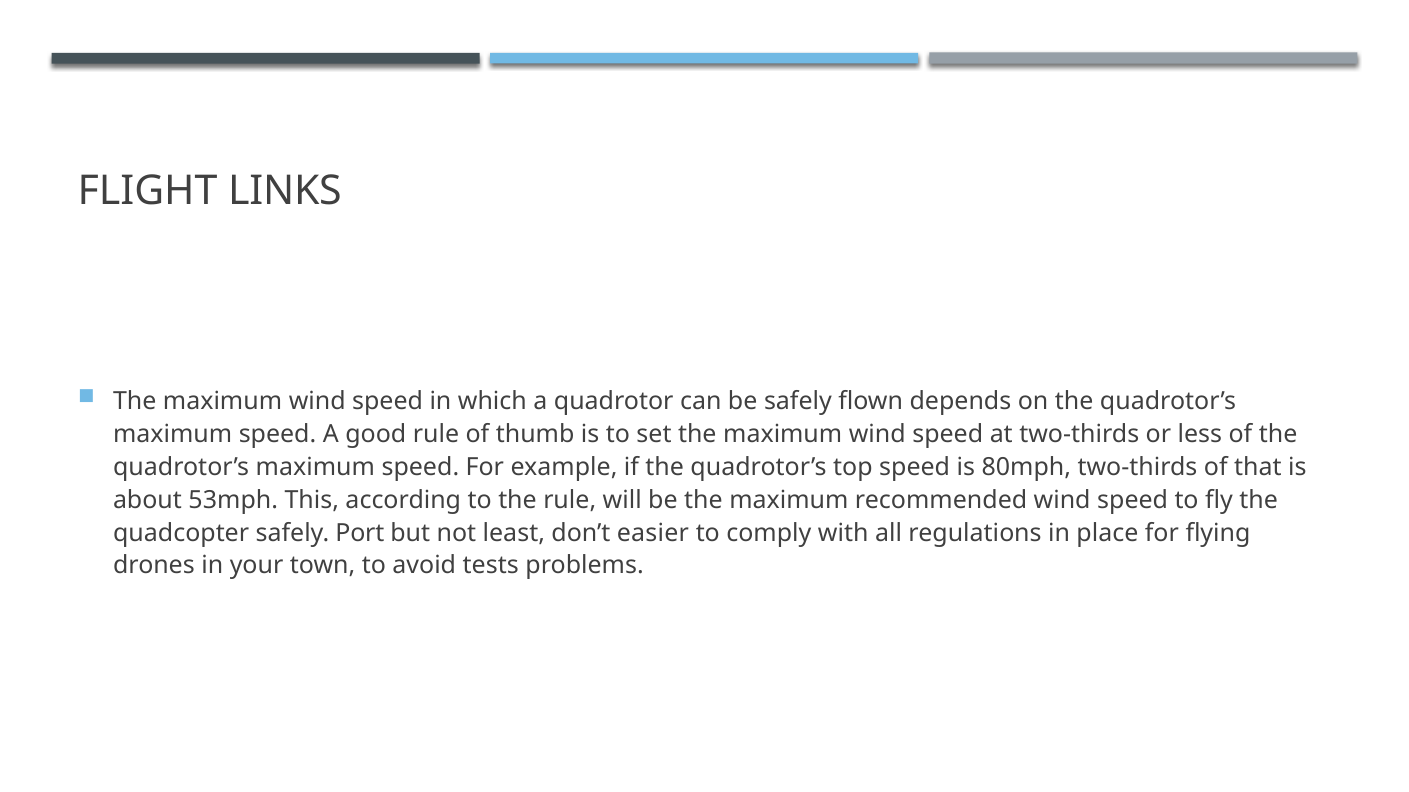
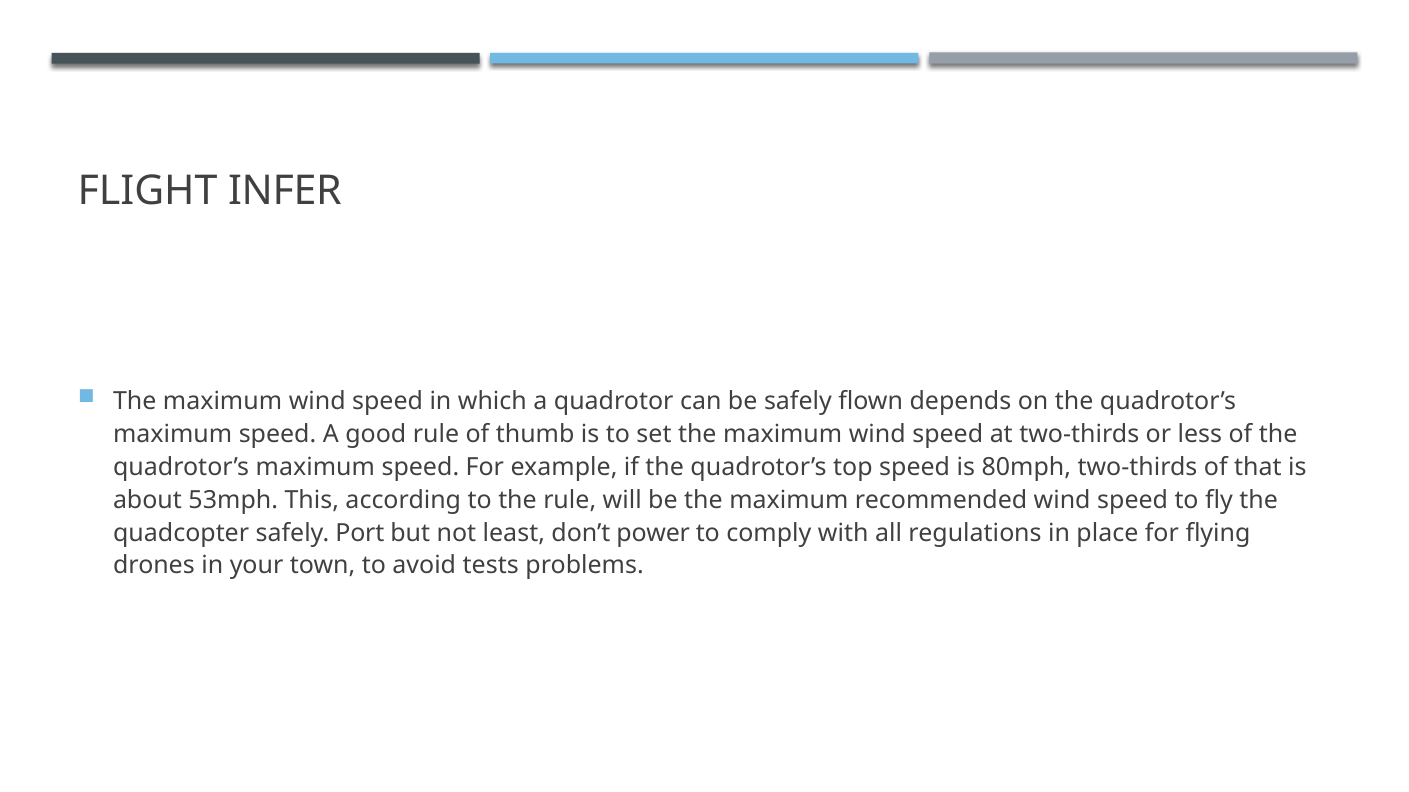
LINKS: LINKS -> INFER (285, 191)
easier: easier -> power (653, 533)
